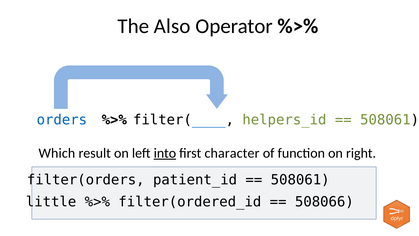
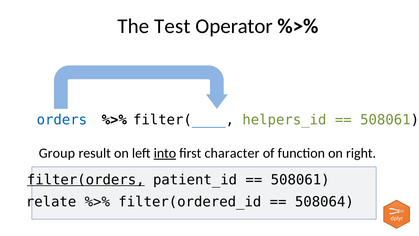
Also: Also -> Test (172, 26)
Which: Which -> Group (57, 153)
filter(orders underline: none -> present (86, 179)
little: little -> relate (51, 202)
508066: 508066 -> 508064 (324, 202)
